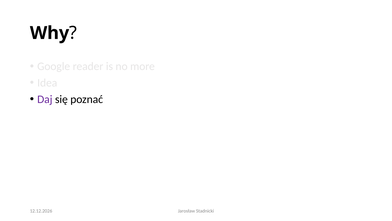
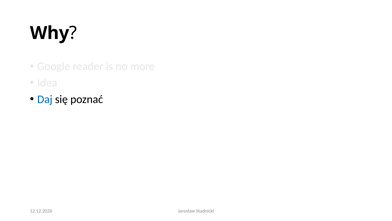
Daj colour: purple -> blue (45, 99)
